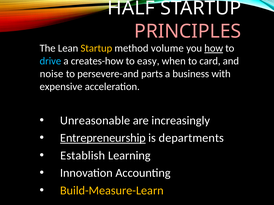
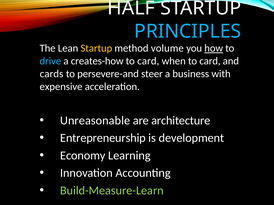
PRINCIPLES colour: pink -> light blue (188, 31)
easy: easy -> card (148, 61)
noise: noise -> cards (52, 74)
parts: parts -> steer (152, 74)
increasingly: increasingly -> architecture (181, 121)
Entrepreneurship underline: present -> none (103, 138)
departments: departments -> development (191, 138)
Establish: Establish -> Economy (83, 156)
Build-Measure-Learn colour: yellow -> light green (112, 191)
